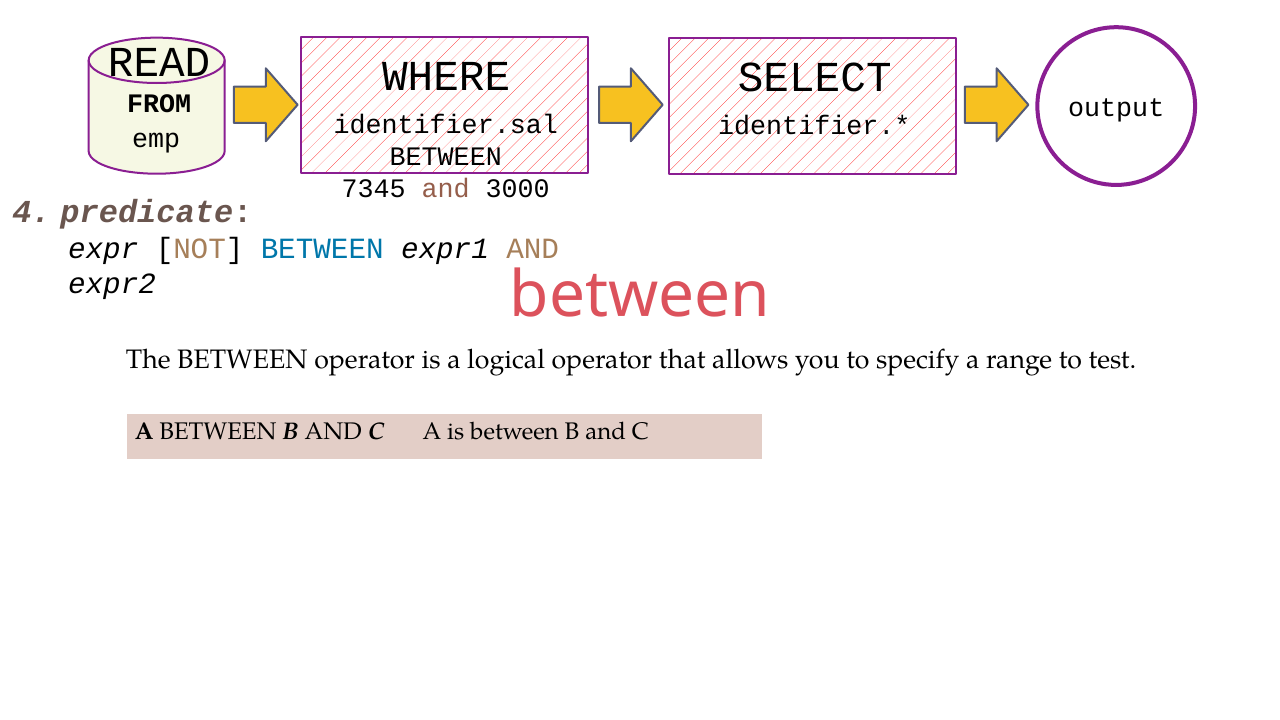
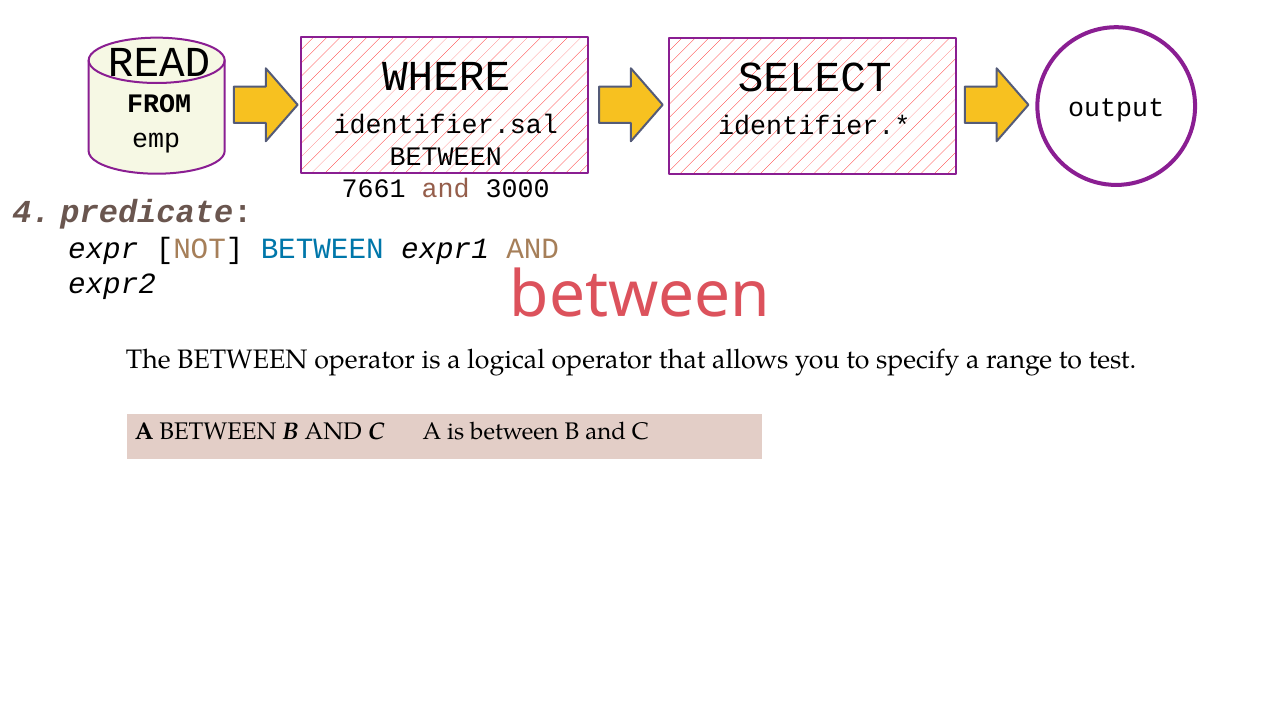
7345: 7345 -> 7661 (374, 189)
